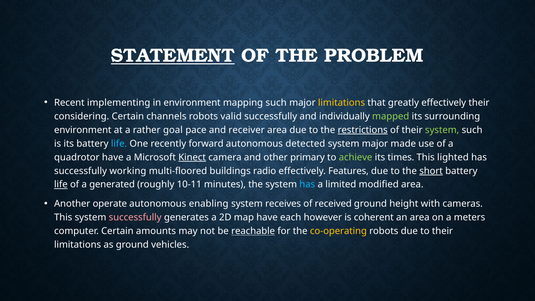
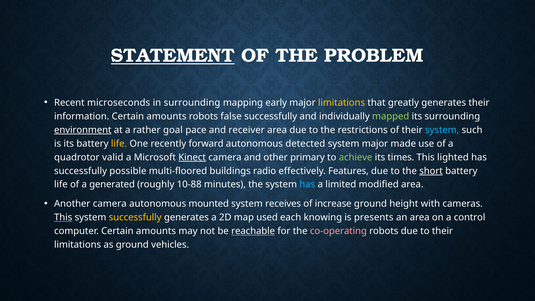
implementing: implementing -> microseconds (119, 103)
in environment: environment -> surrounding (192, 103)
mapping such: such -> early (276, 103)
greatly effectively: effectively -> generates (444, 103)
considering: considering -> information (82, 116)
channels: channels -> amounts (166, 116)
valid: valid -> false (231, 116)
environment underline: none -> present (83, 130)
restrictions underline: present -> none (363, 130)
system colour: light green -> light blue (442, 130)
life colour: light blue -> yellow (119, 144)
quadrotor have: have -> valid (113, 157)
working: working -> possible (128, 171)
life underline: present -> none (61, 184)
10-11: 10-11 -> 10-88 (189, 184)
Another operate: operate -> camera (110, 204)
enabling: enabling -> mounted (209, 204)
received: received -> increase (333, 204)
This underline: none -> present (63, 217)
successfully colour: pink -> yellow (135, 217)
map have: have -> used (267, 217)
however: however -> knowing (323, 217)
coherent: coherent -> presents (374, 217)
meters: meters -> control (470, 217)
co-operating colour: yellow -> pink (338, 231)
